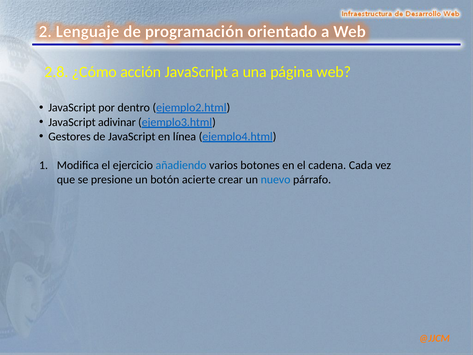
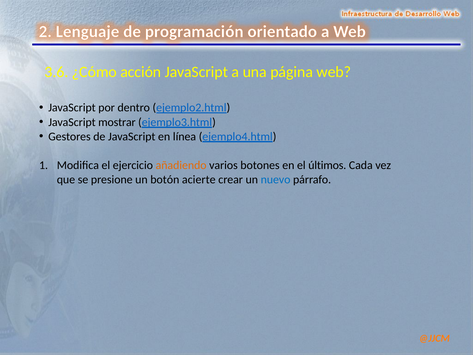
2.8: 2.8 -> 3.6 (56, 72)
adivinar: adivinar -> mostrar (117, 122)
añadiendo colour: blue -> orange (181, 165)
cadena: cadena -> últimos (327, 165)
